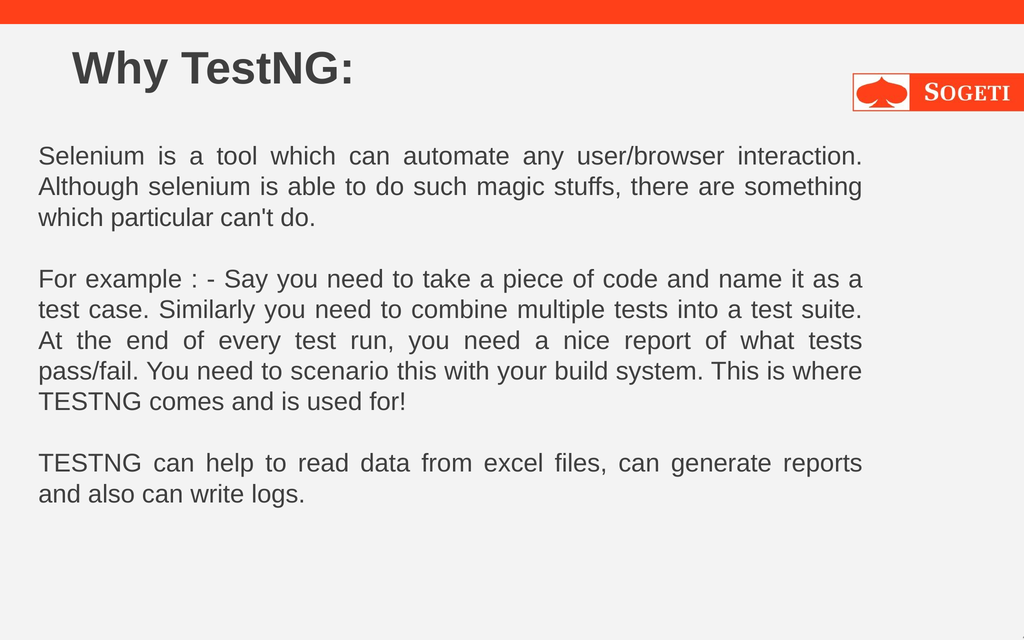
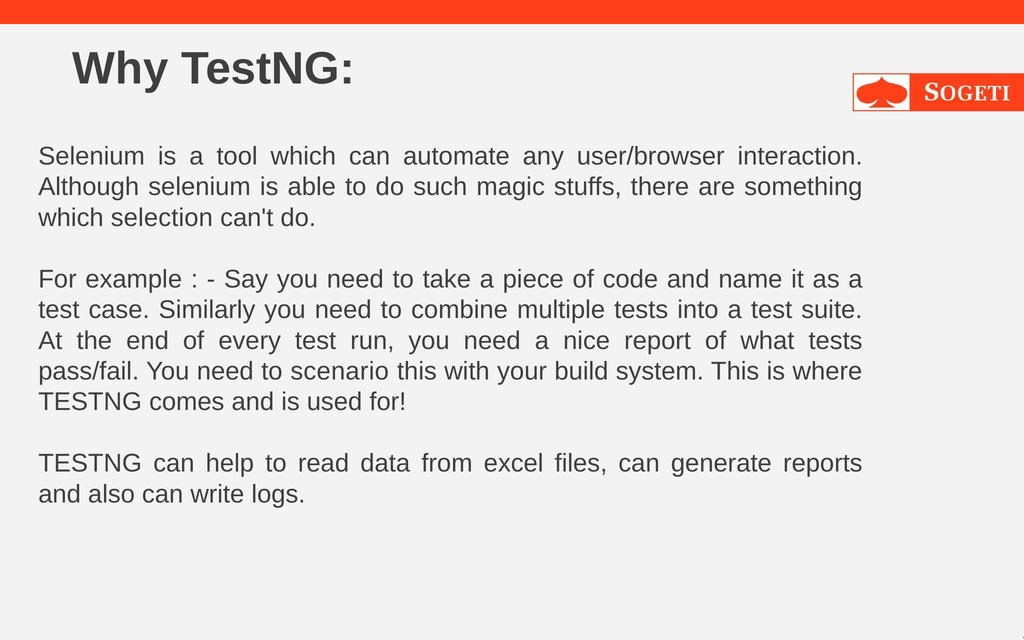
particular: particular -> selection (162, 218)
